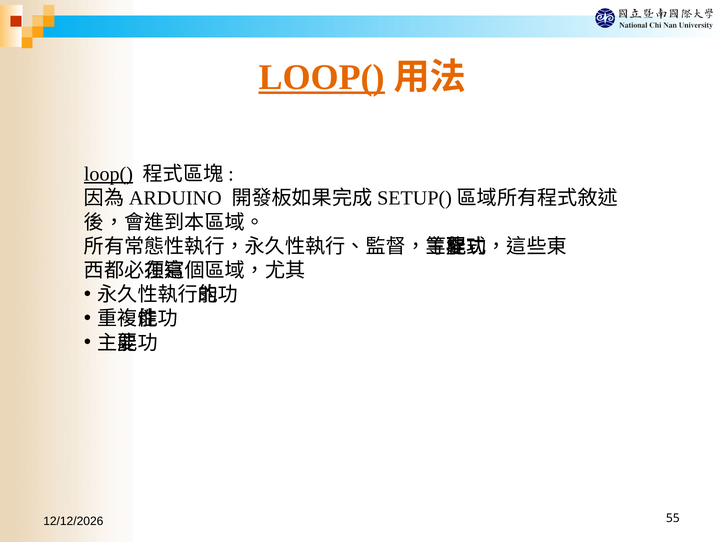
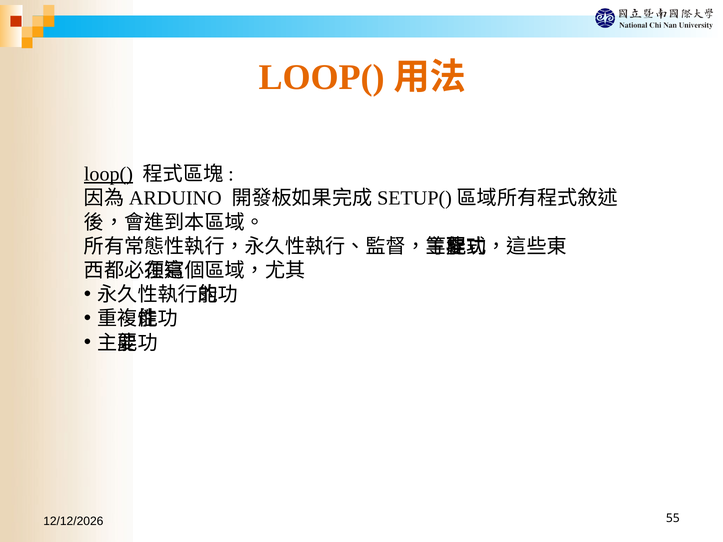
LOOP( underline: present -> none (322, 77)
